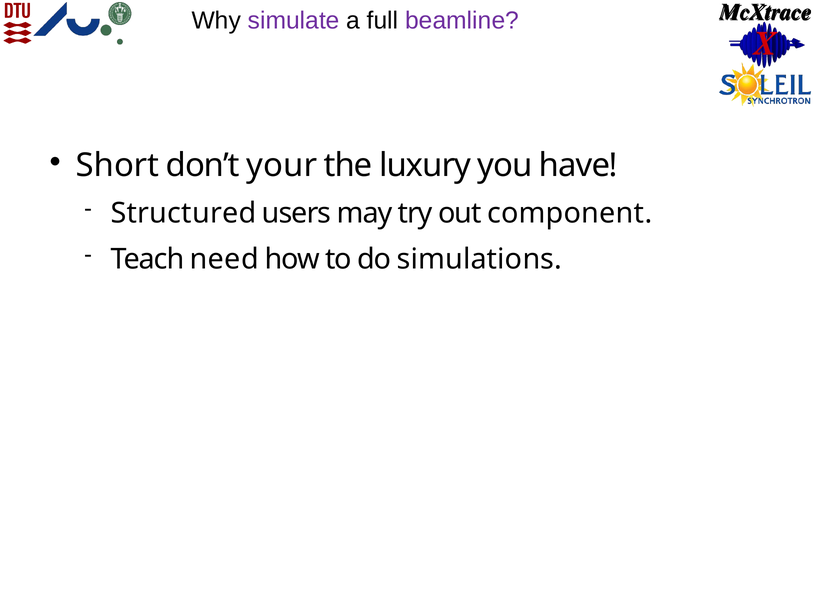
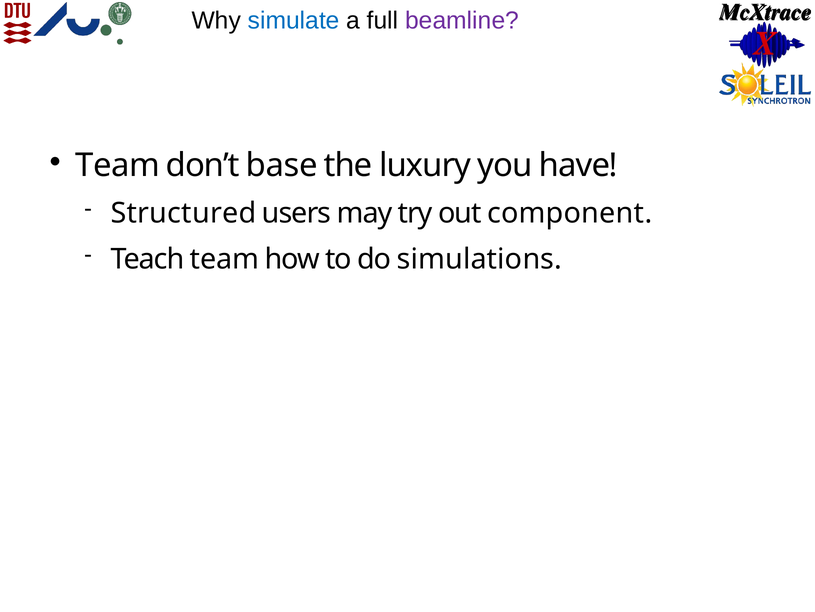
simulate colour: purple -> blue (294, 21)
Short: Short -> Team (118, 165)
your: your -> base (282, 165)
Teach need: need -> team (224, 259)
